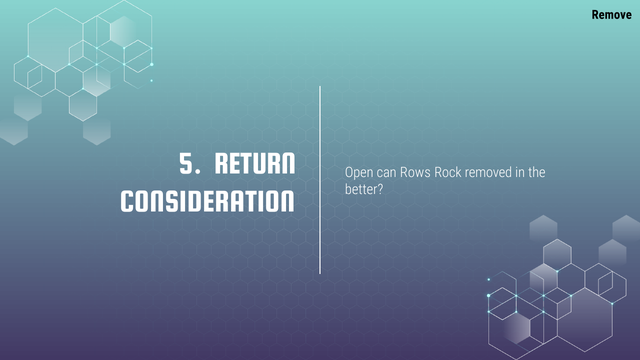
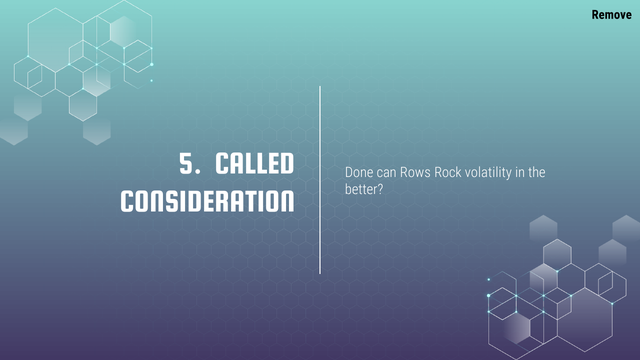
RETURN: RETURN -> CALLED (255, 163)
Open: Open -> Done (359, 172)
removed: removed -> volatility (488, 172)
